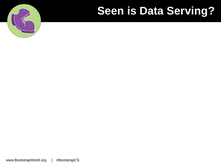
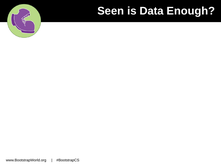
Serving: Serving -> Enough (191, 11)
